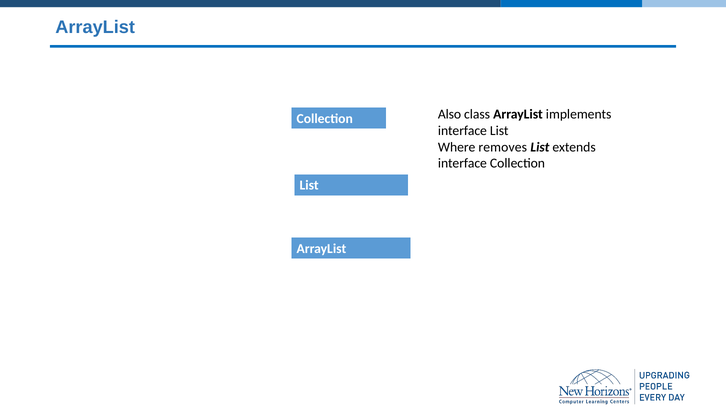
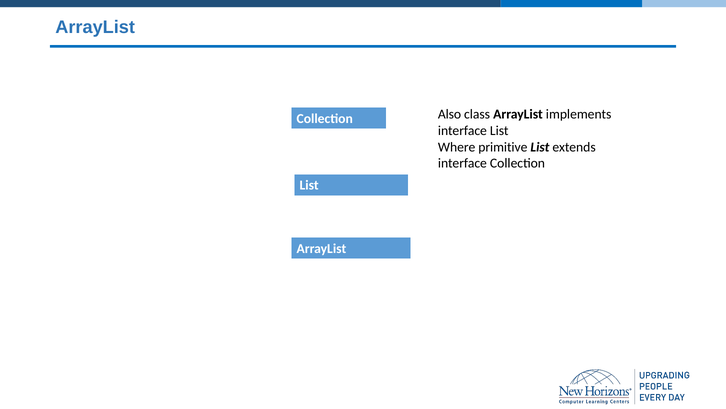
removes: removes -> primitive (503, 147)
